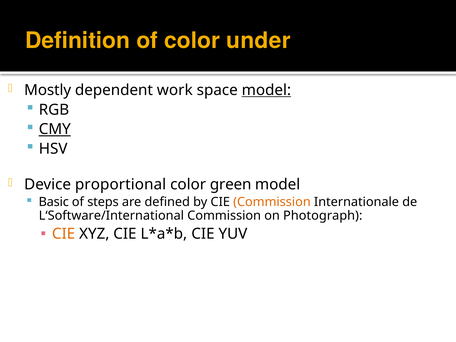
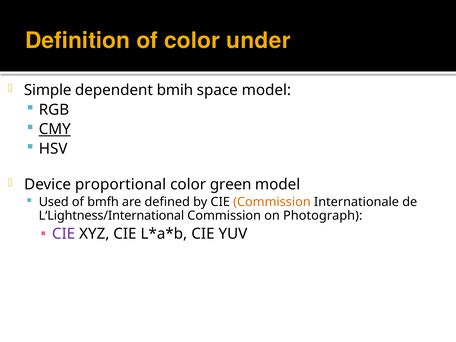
Mostly: Mostly -> Simple (48, 90)
work: work -> bmih (175, 90)
model underline: present -> none (266, 90)
Basic: Basic -> Used (54, 202)
steps: steps -> bmfh (103, 202)
L‘Software/International: L‘Software/International -> L‘Lightness/International (111, 216)
CIE colour: orange -> purple (64, 234)
